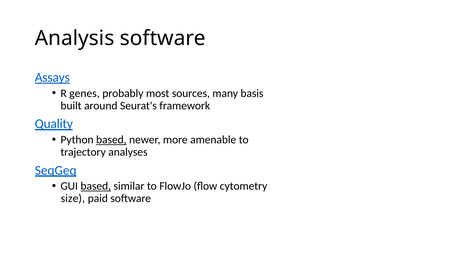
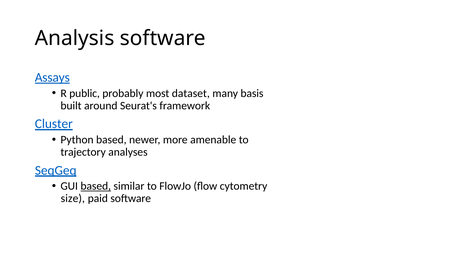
genes: genes -> public (85, 93)
sources: sources -> dataset (191, 93)
Quality: Quality -> Cluster (54, 124)
based underline: present -> none (111, 140)
